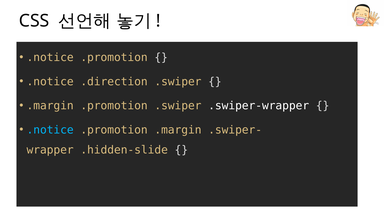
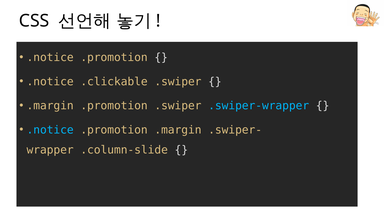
.direction: .direction -> .clickable (114, 82)
.swiper-wrapper colour: white -> light blue (259, 106)
.hidden-slide: .hidden-slide -> .column-slide (124, 150)
